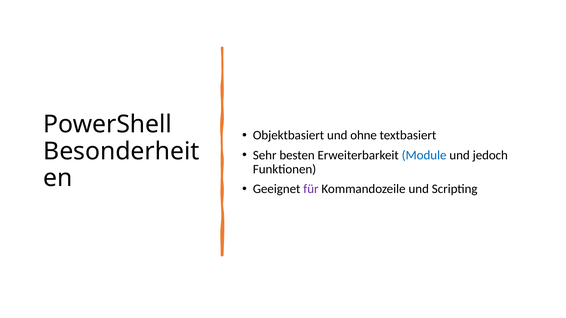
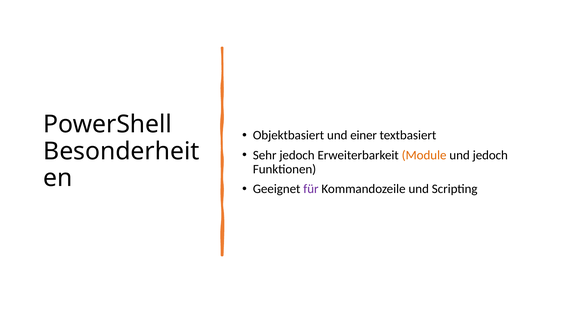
ohne: ohne -> einer (364, 135)
Sehr besten: besten -> jedoch (297, 155)
Module colour: blue -> orange (424, 155)
